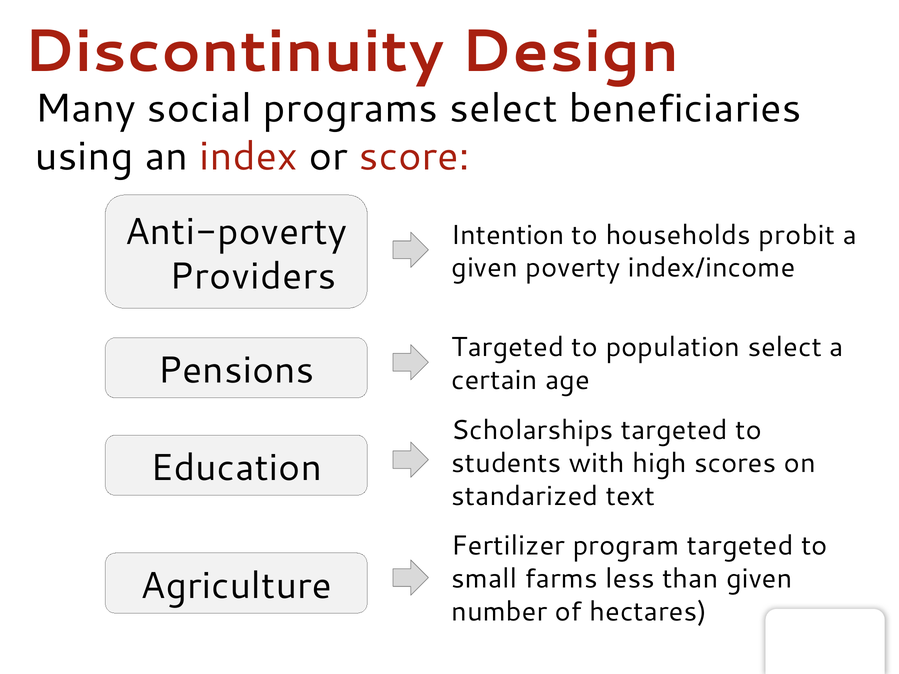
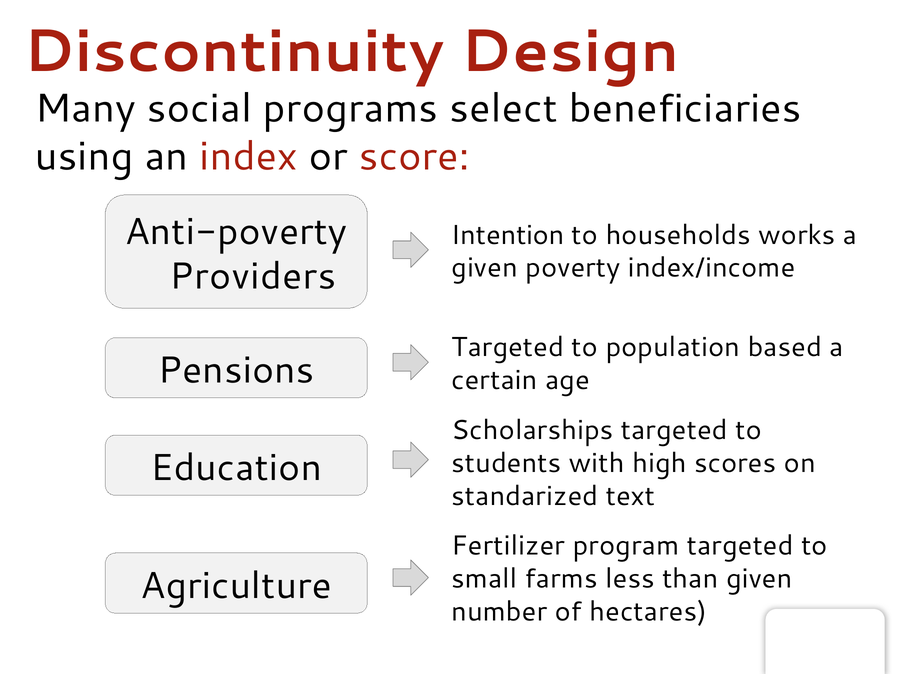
probit: probit -> works (797, 235)
population select: select -> based (785, 347)
